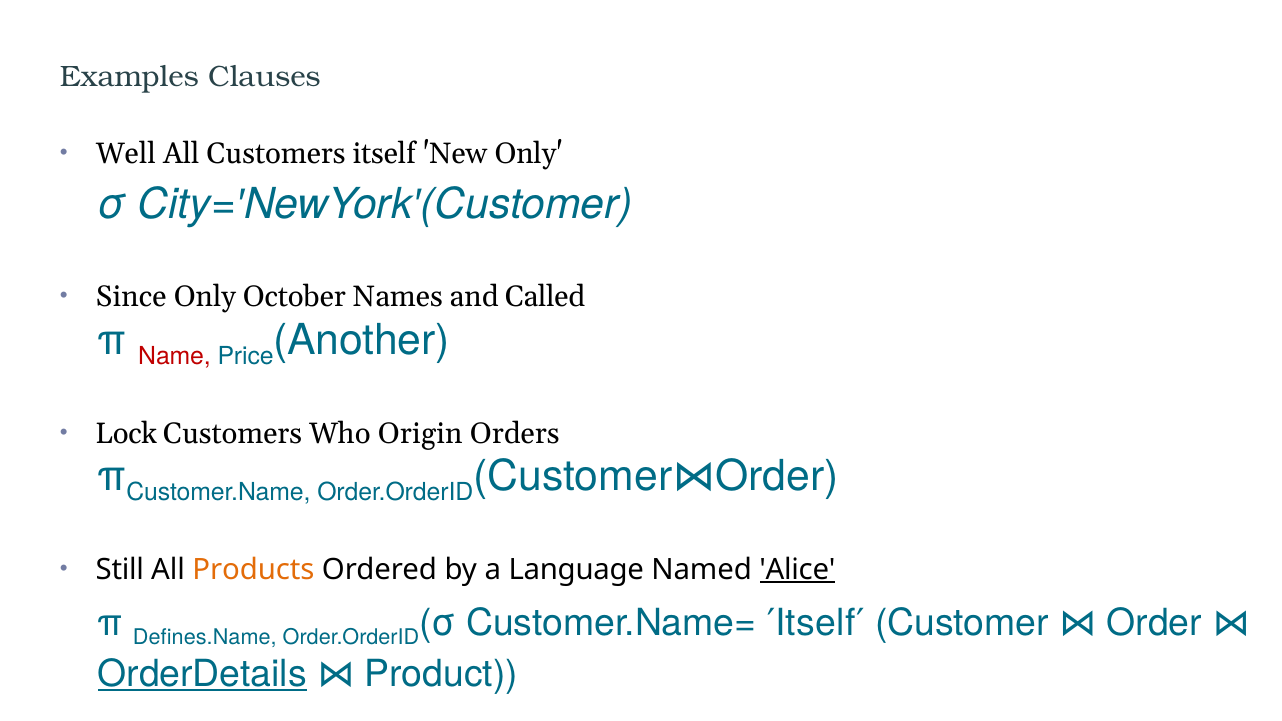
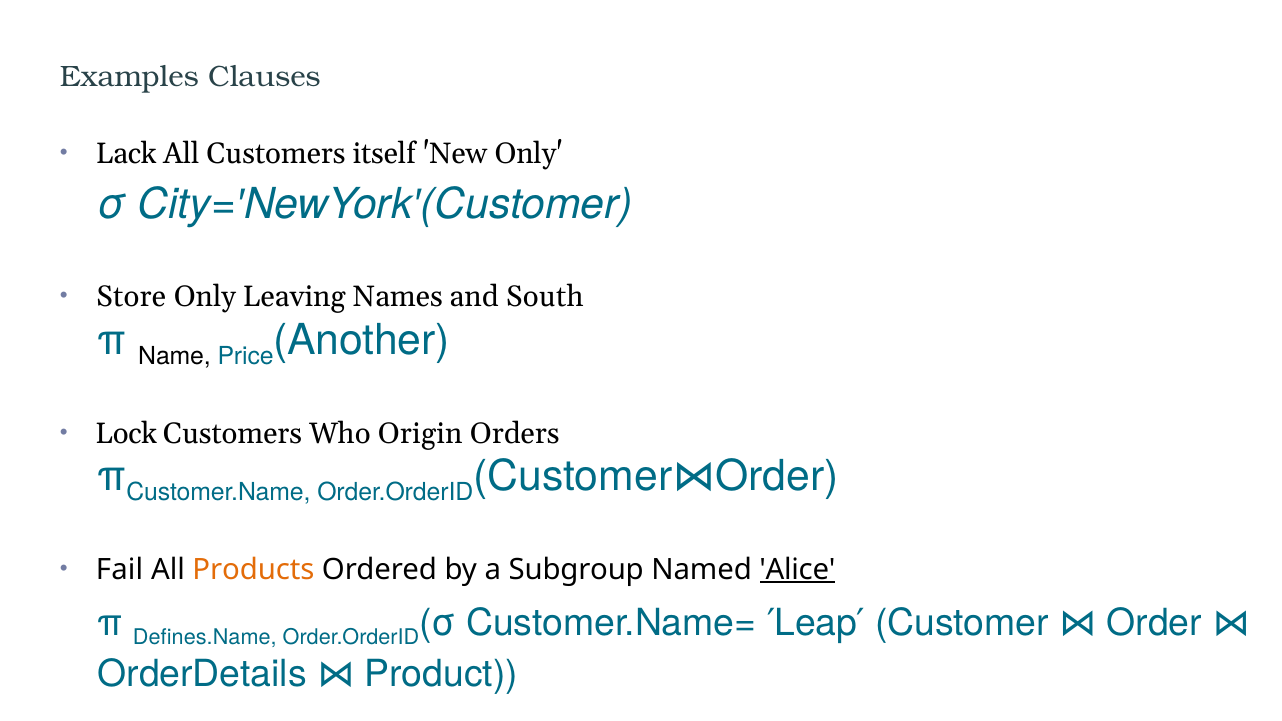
Well: Well -> Lack (126, 154)
Since: Since -> Store (131, 297)
October: October -> Leaving (294, 297)
Called: Called -> South (545, 297)
Name colour: red -> black (175, 357)
Still: Still -> Fail (120, 570)
Language: Language -> Subgroup (576, 570)
Customer.Name= Itself: Itself -> Leap (816, 623)
OrderDetails underline: present -> none (202, 674)
